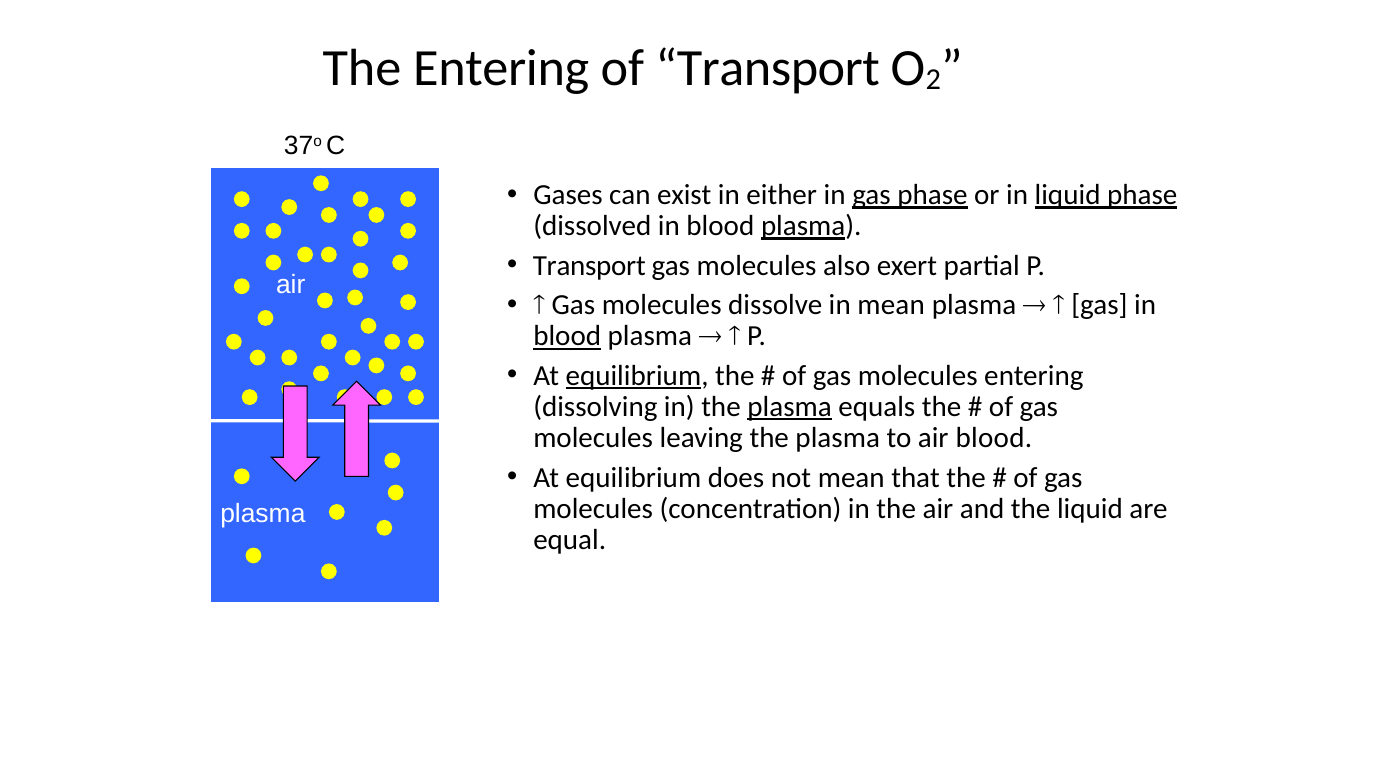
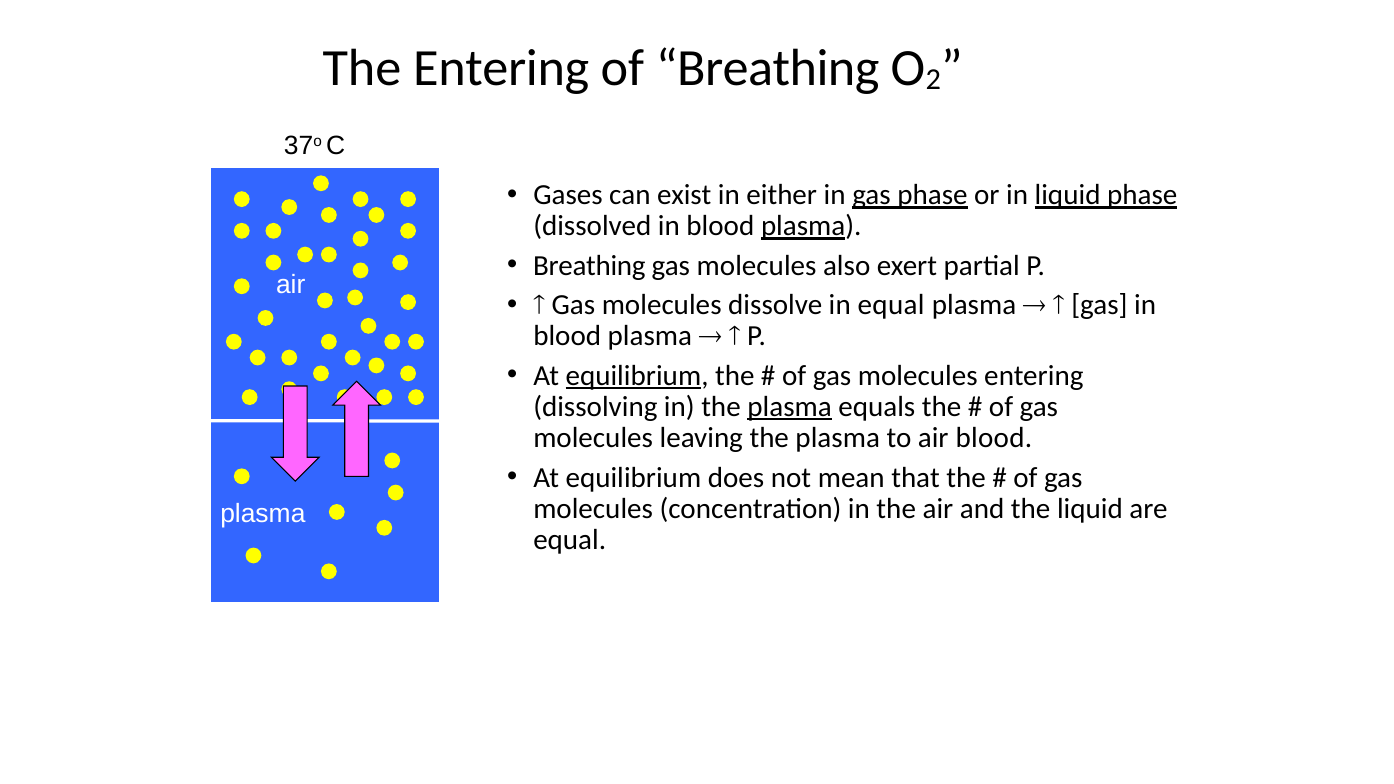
of Transport: Transport -> Breathing (768, 68)
Transport: Transport -> Breathing (589, 266)
in mean: mean -> equal (891, 305)
blood underline: present -> none (567, 336)
